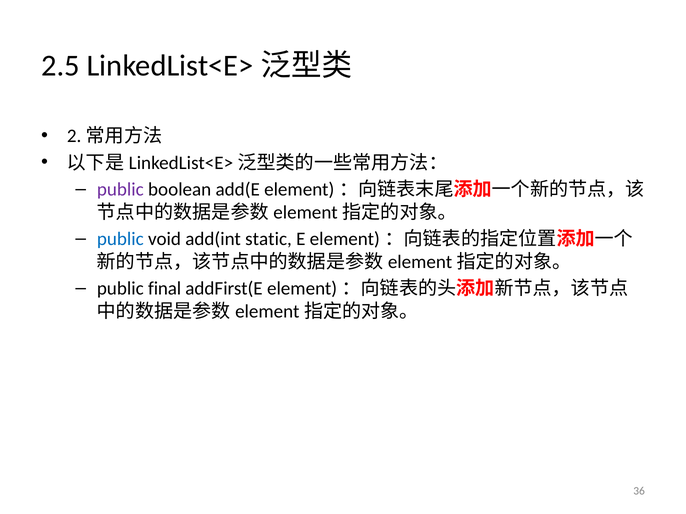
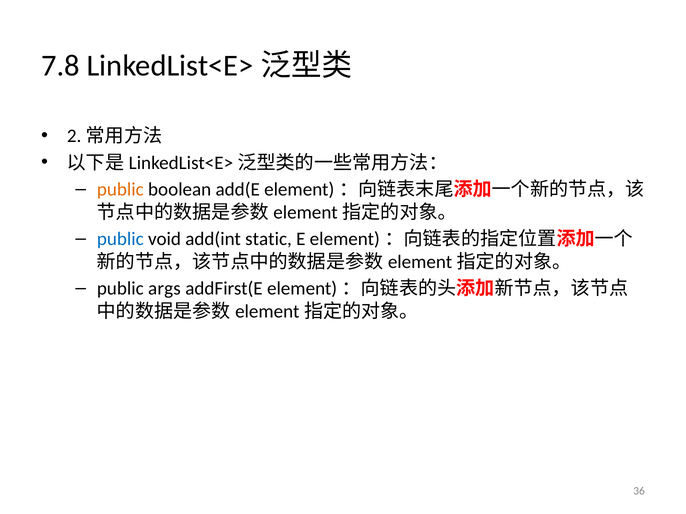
2.5: 2.5 -> 7.8 (60, 66)
public colour: purple -> orange (120, 190)
final: final -> args (164, 289)
